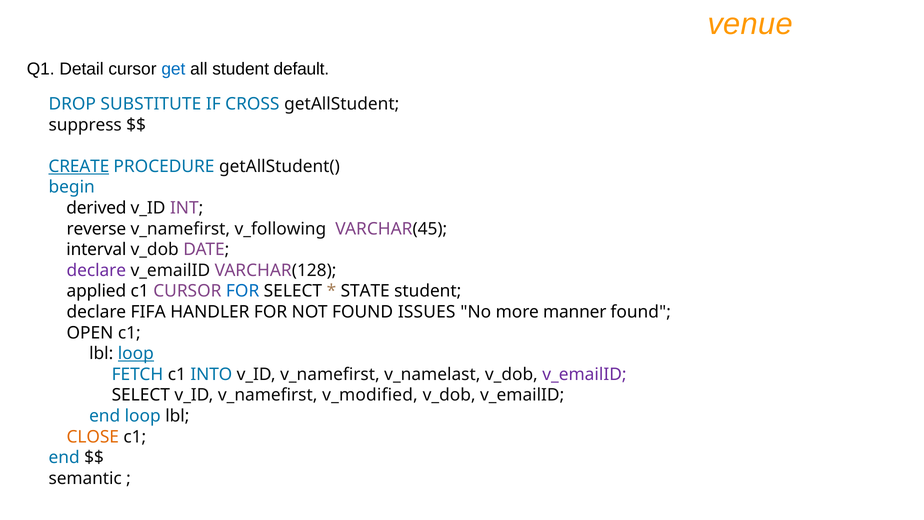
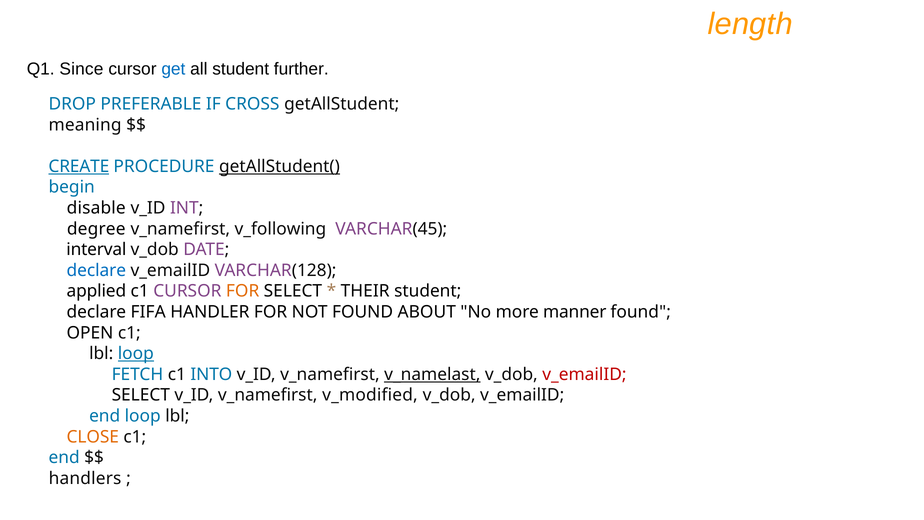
venue: venue -> length (750, 24)
Detail: Detail -> Since (81, 69)
default: default -> further (301, 69)
SUBSTITUTE: SUBSTITUTE -> PREFERABLE (151, 104)
suppress: suppress -> meaning (85, 125)
getAllStudent( underline: none -> present (279, 166)
derived: derived -> disable (96, 208)
reverse: reverse -> degree (96, 229)
declare colour: purple -> blue (96, 270)
FOR colour: blue -> orange (243, 291)
STATE: STATE -> THEIR (365, 291)
ISSUES: ISSUES -> ABOUT (427, 312)
v_namelast underline: none -> present (432, 374)
v_emailID colour: purple -> red (584, 374)
semantic: semantic -> handlers (85, 478)
